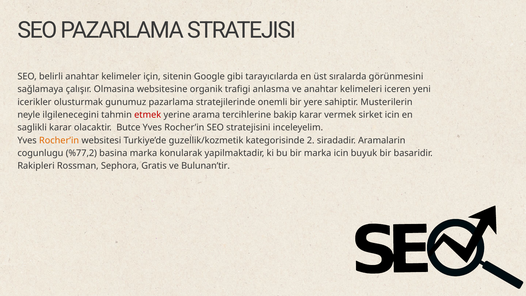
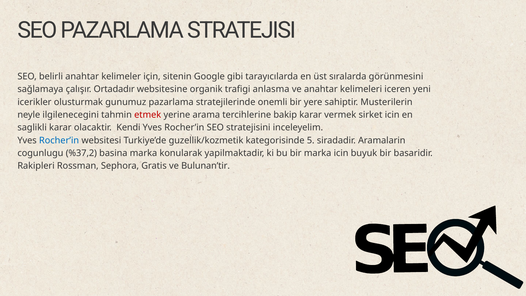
Olmasina: Olmasina -> Ortadadır (114, 89)
Butce: Butce -> Kendi (128, 128)
Rocher’in colour: orange -> blue (59, 140)
2: 2 -> 5 (311, 140)
%77,2: %77,2 -> %37,2 (81, 153)
